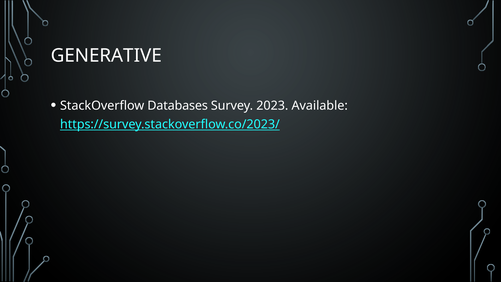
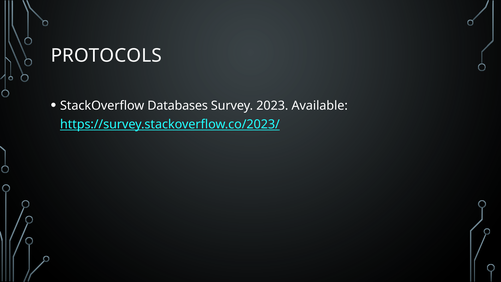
GENERATIVE: GENERATIVE -> PROTOCOLS (106, 56)
